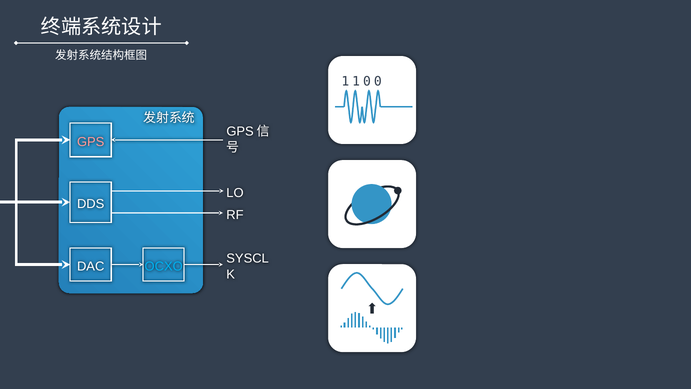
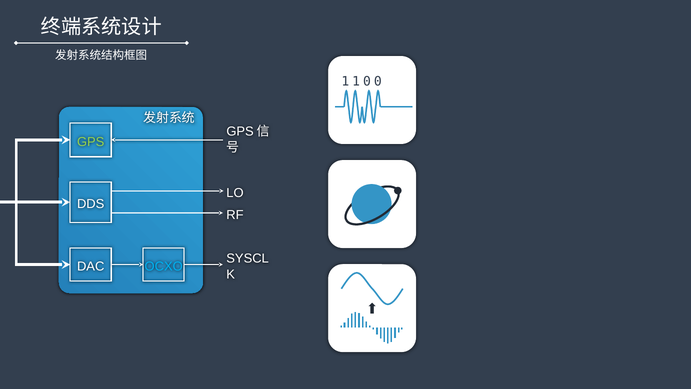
GPS colour: pink -> light green (91, 142)
